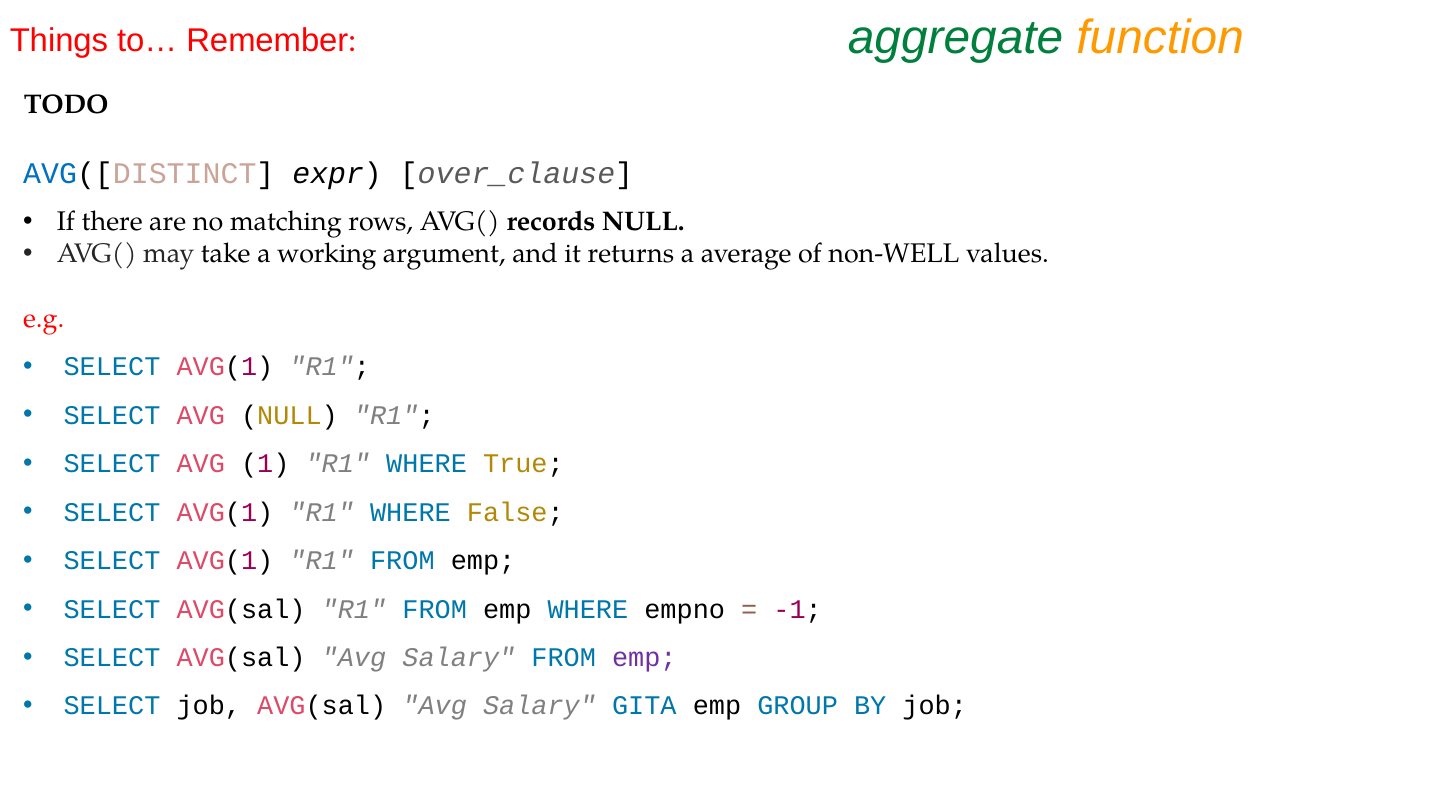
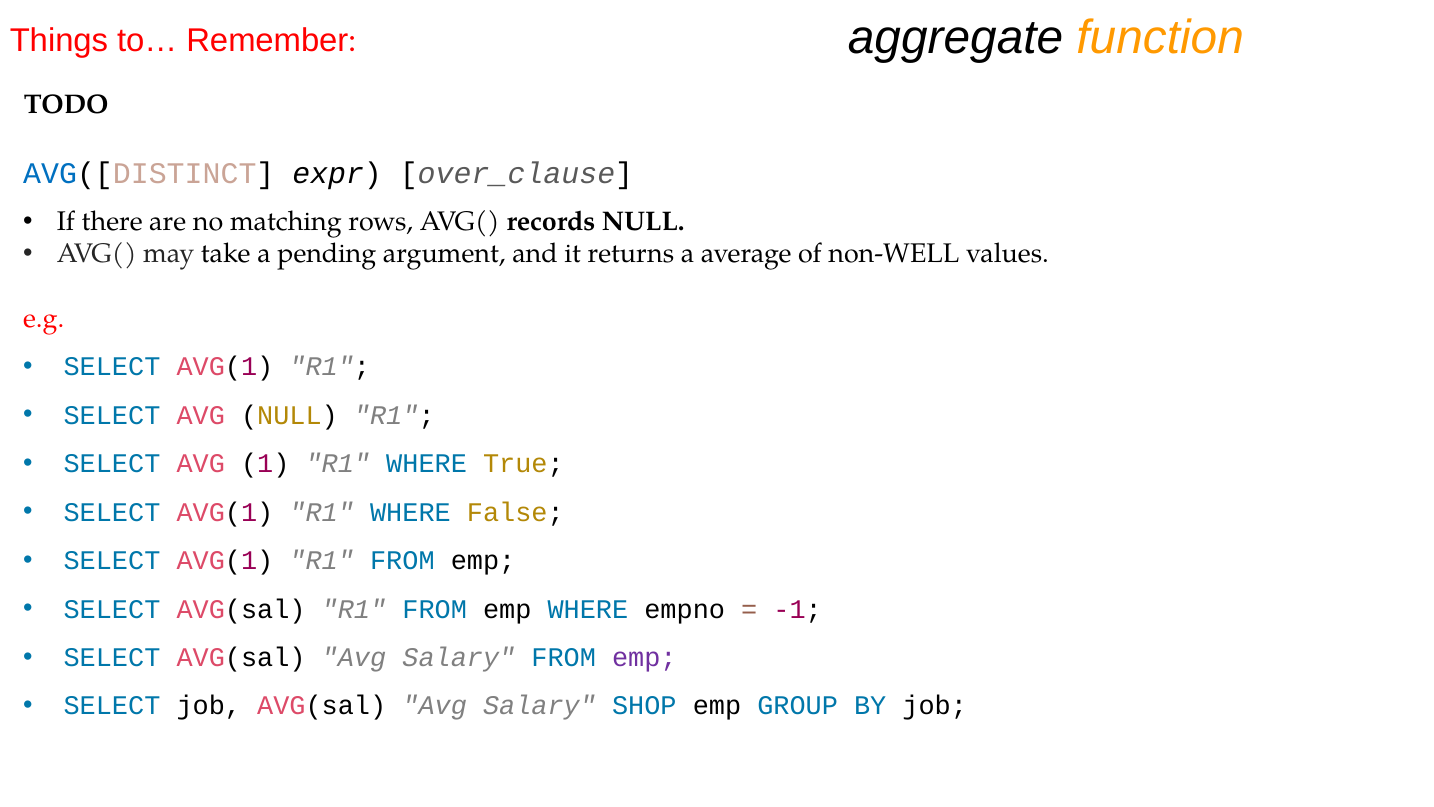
aggregate colour: green -> black (956, 37)
working: working -> pending (327, 254)
GITA: GITA -> SHOP (644, 706)
